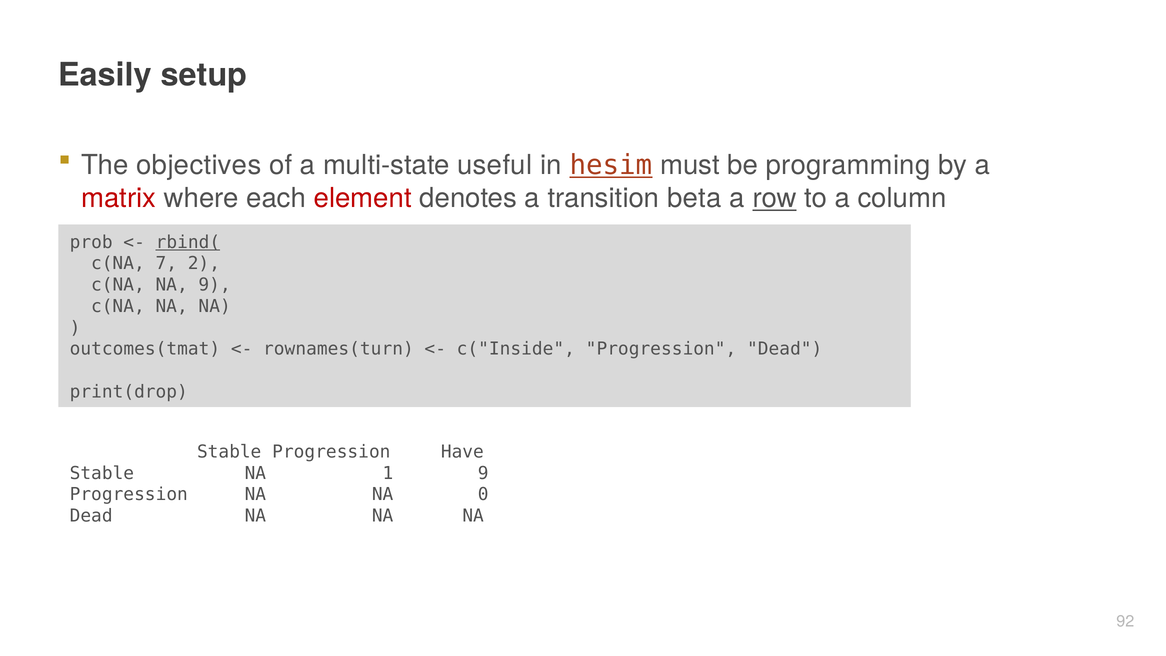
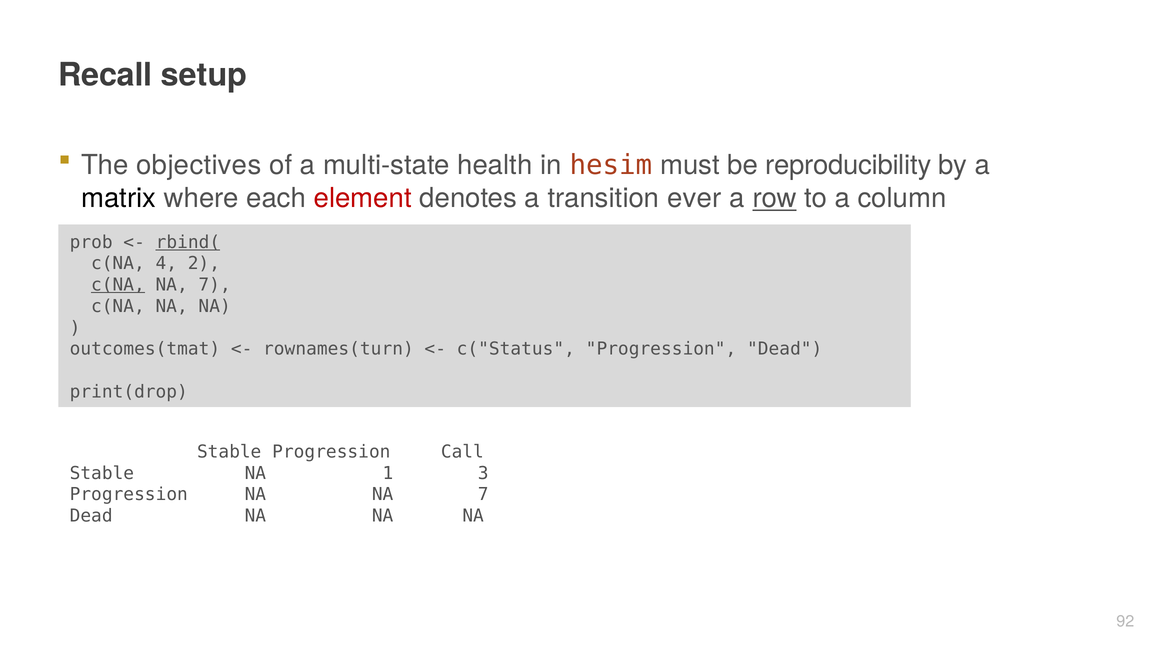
Easily: Easily -> Recall (105, 75)
useful: useful -> health (495, 165)
hesim underline: present -> none (611, 165)
programming: programming -> reproducibility (848, 165)
matrix colour: red -> black (119, 198)
beta: beta -> ever (694, 198)
7: 7 -> 4 (166, 263)
c(NA underline: none -> present (118, 285)
9: 9 -> 7 (215, 285)
c("Inside: c("Inside -> c("Status (516, 349)
Have: Have -> Call (462, 452)
1 9: 9 -> 3 (483, 473)
NA NA 0: 0 -> 7 (483, 494)
